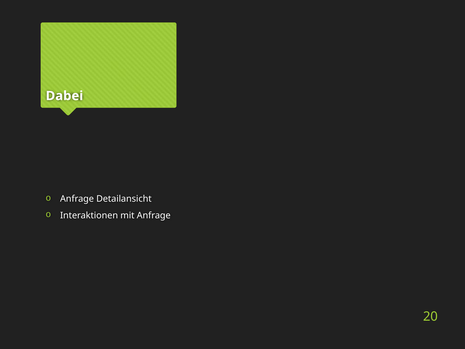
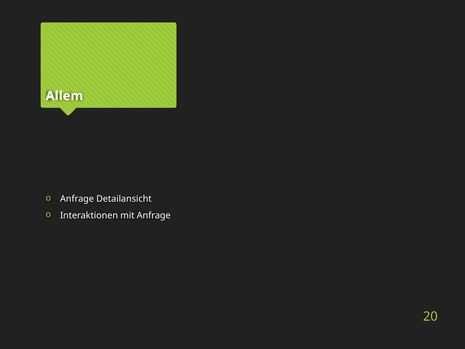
Dabei: Dabei -> Allem (64, 96)
